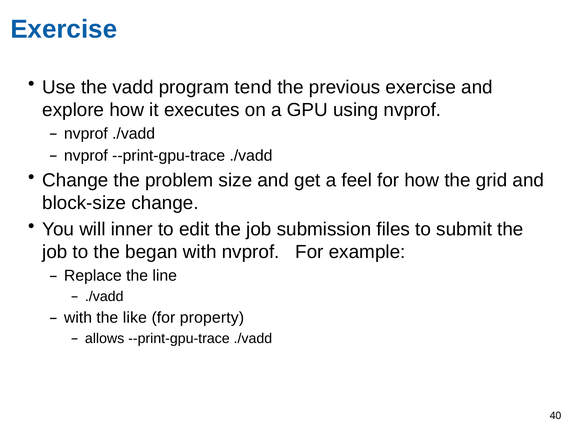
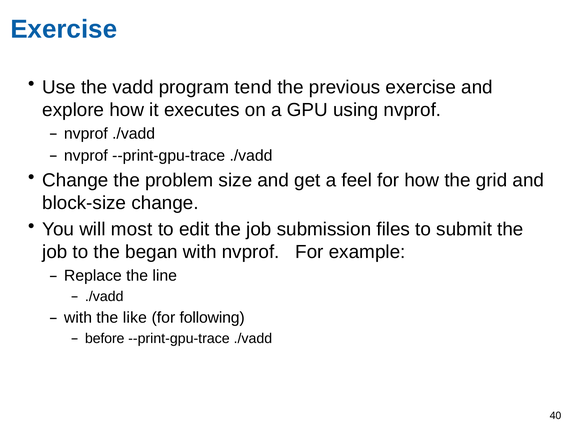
inner: inner -> most (132, 230)
property: property -> following (212, 318)
allows: allows -> before (105, 339)
